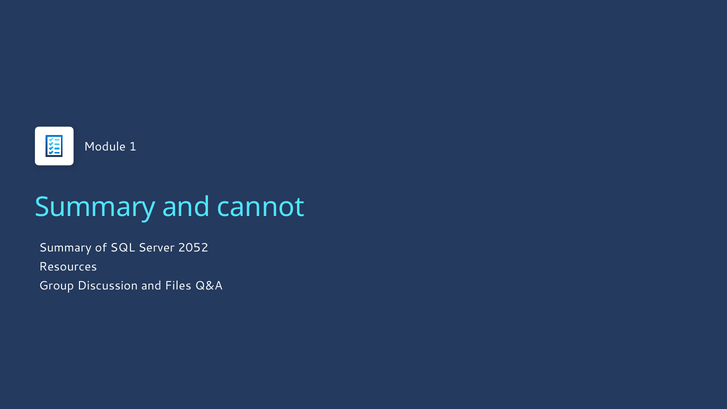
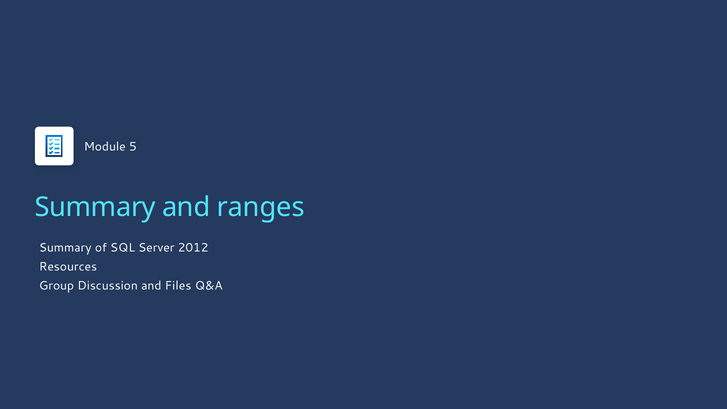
1: 1 -> 5 (133, 147)
cannot: cannot -> ranges (261, 207)
2052: 2052 -> 2012 (193, 248)
